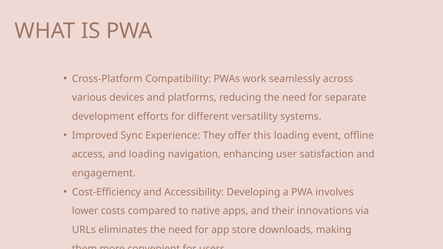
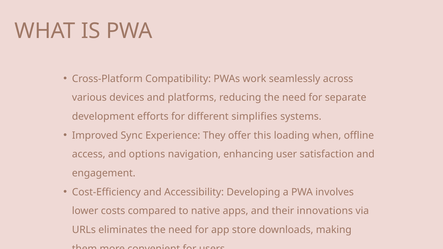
versatility: versatility -> simplifies (254, 117)
event: event -> when (327, 135)
and loading: loading -> options (147, 154)
